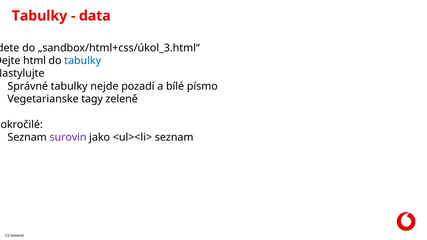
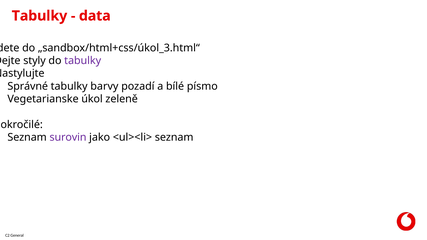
html: html -> styly (35, 61)
tabulky colour: blue -> purple (83, 61)
nejde: nejde -> barvy (104, 86)
tagy: tagy -> úkol (92, 99)
